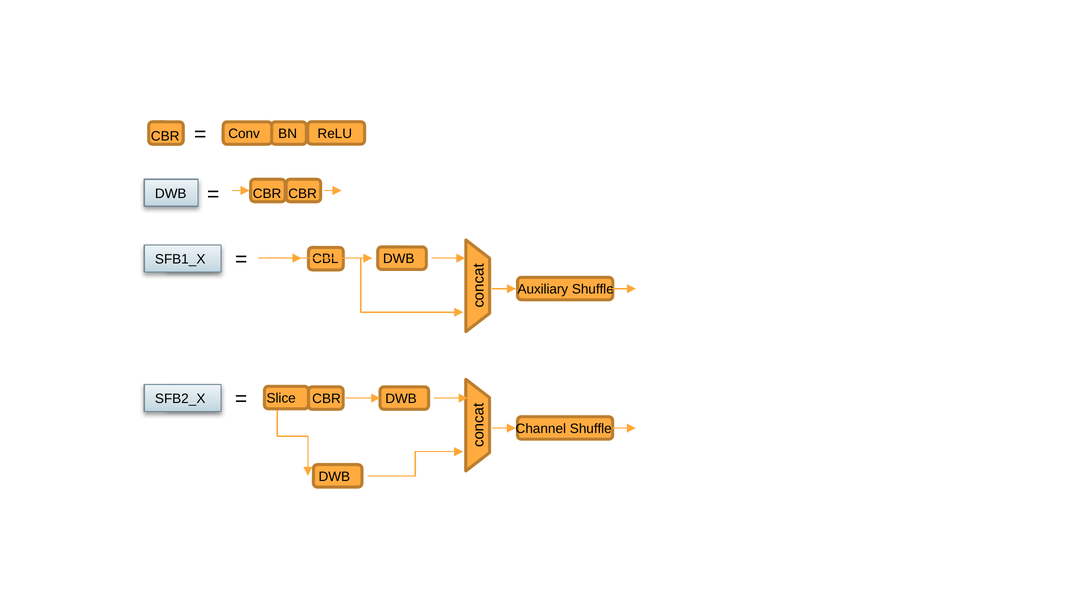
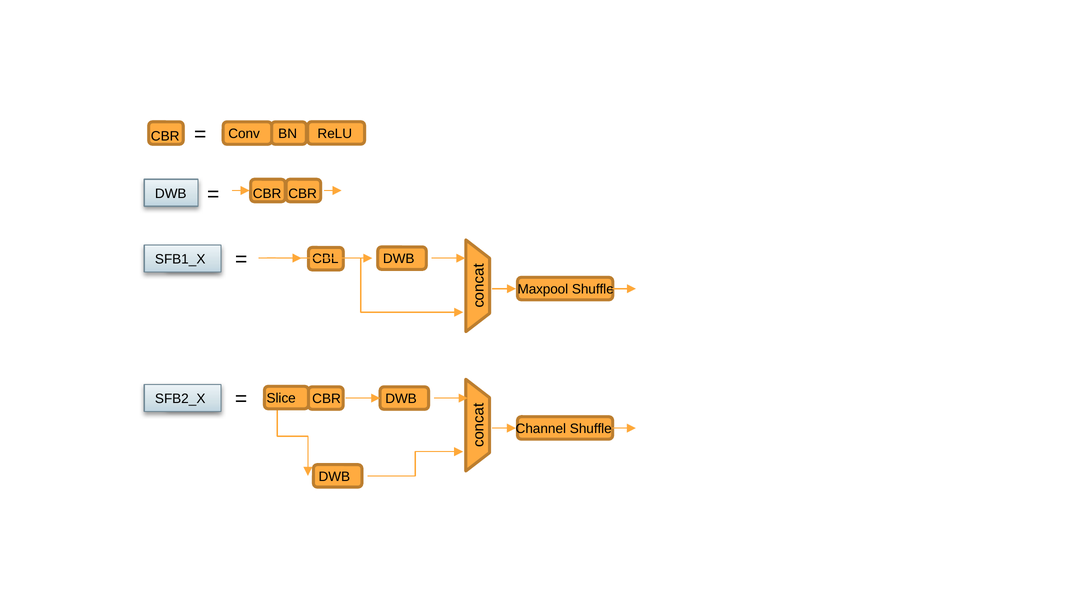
Auxiliary: Auxiliary -> Maxpool (543, 289)
